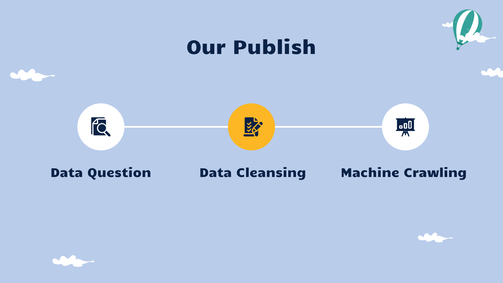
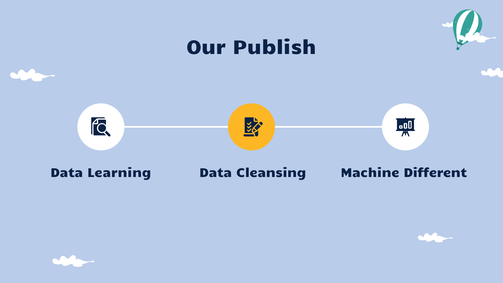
Question: Question -> Learning (119, 173)
Crawling: Crawling -> Different (435, 173)
